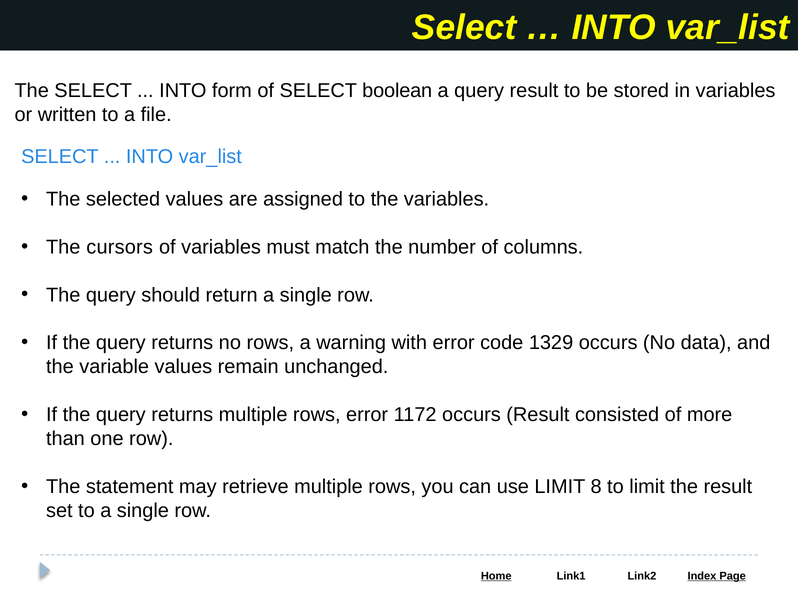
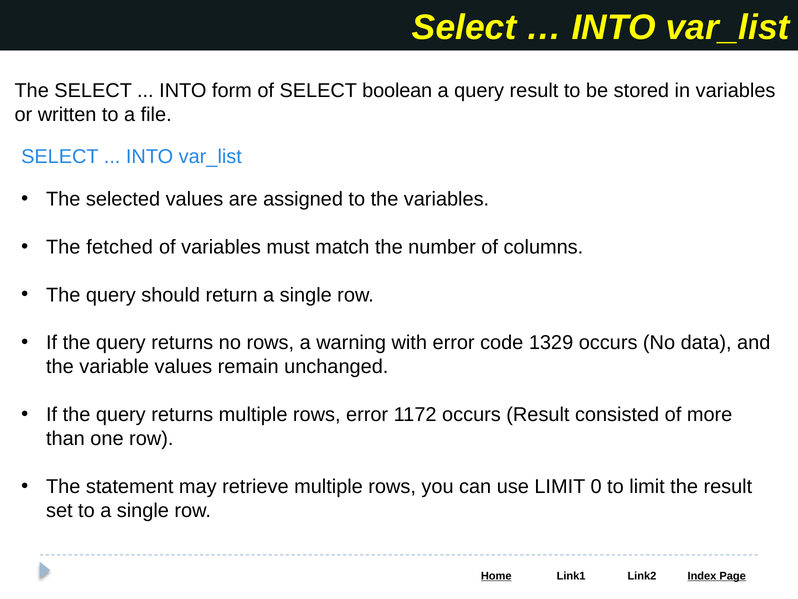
cursors: cursors -> fetched (120, 247)
8: 8 -> 0 (596, 486)
